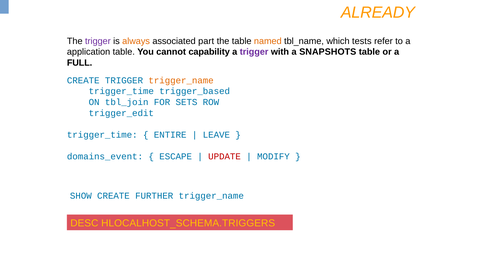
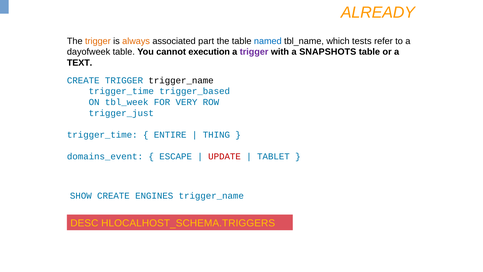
trigger colour: purple -> orange (98, 41)
named colour: orange -> blue (268, 41)
application: application -> dayofweek (89, 52)
capability: capability -> execution (209, 52)
FULL: FULL -> TEXT (80, 63)
trigger_name colour: orange -> black (181, 80)
tbl_join: tbl_join -> tbl_week (127, 102)
SETS: SETS -> VERY (187, 102)
trigger_edit: trigger_edit -> trigger_just (121, 113)
LEAVE: LEAVE -> THING (216, 135)
MODIFY: MODIFY -> TABLET (273, 156)
FURTHER: FURTHER -> ENGINES (154, 195)
